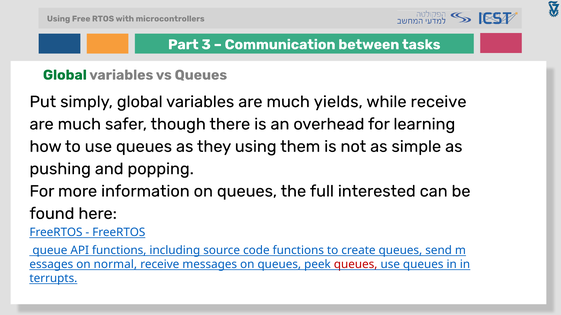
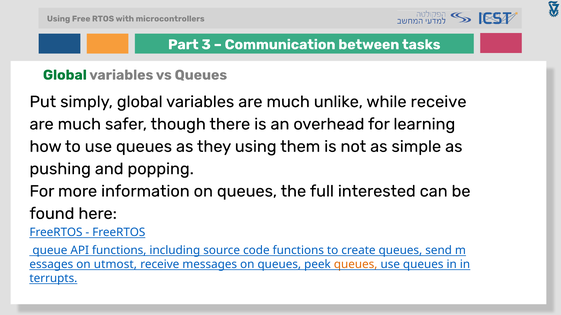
yields: yields -> unlike (338, 102)
normal: normal -> utmost (115, 265)
queues colour: red -> orange (356, 265)
